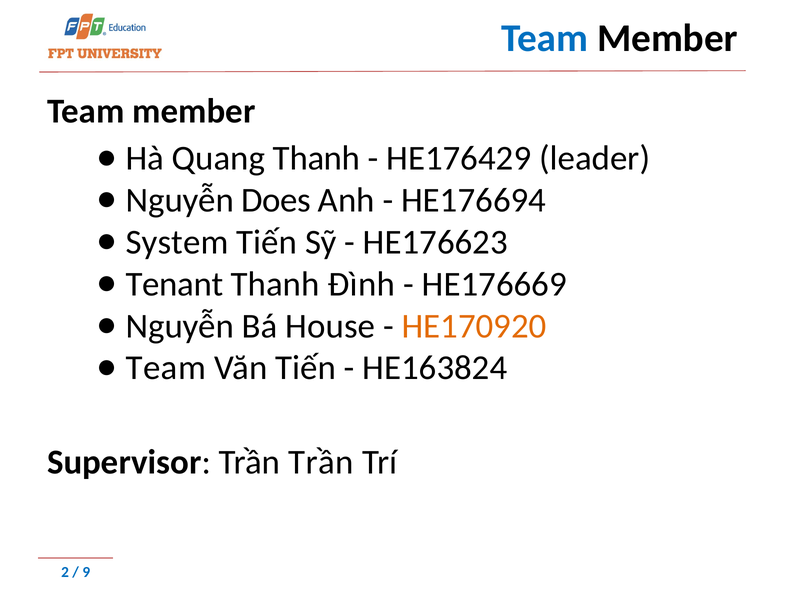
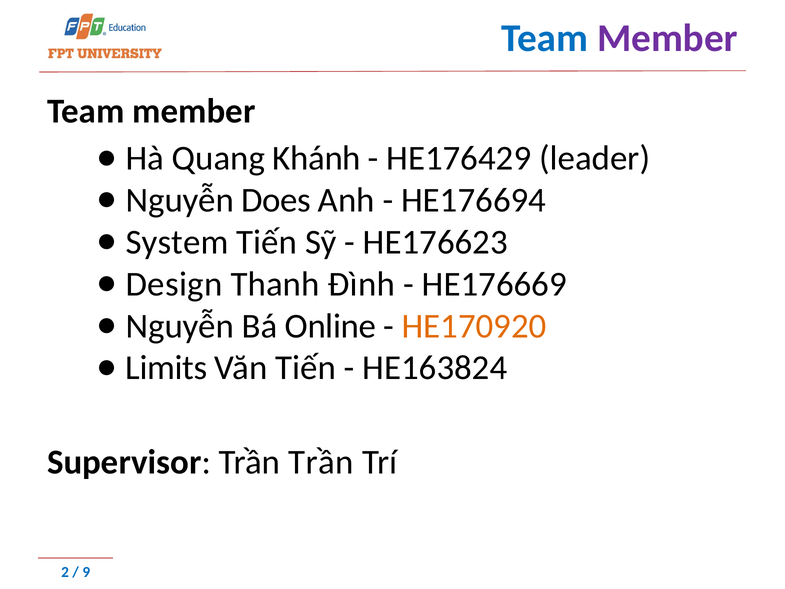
Member colour: black -> purple (667, 38)
Quang Thanh: Thanh -> Khánh (317, 158)
Tenant: Tenant -> Design (174, 284)
House: House -> Online (330, 326)
Team: Team -> Limits (166, 368)
